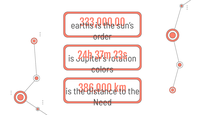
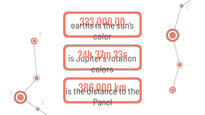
order: order -> color (102, 37)
Need: Need -> Panel (103, 103)
